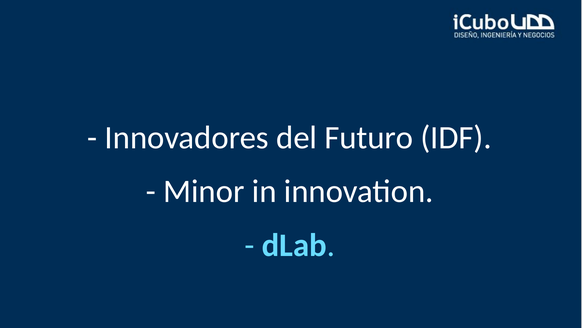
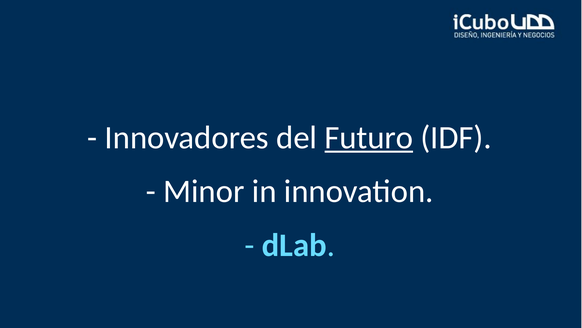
Futuro underline: none -> present (369, 137)
